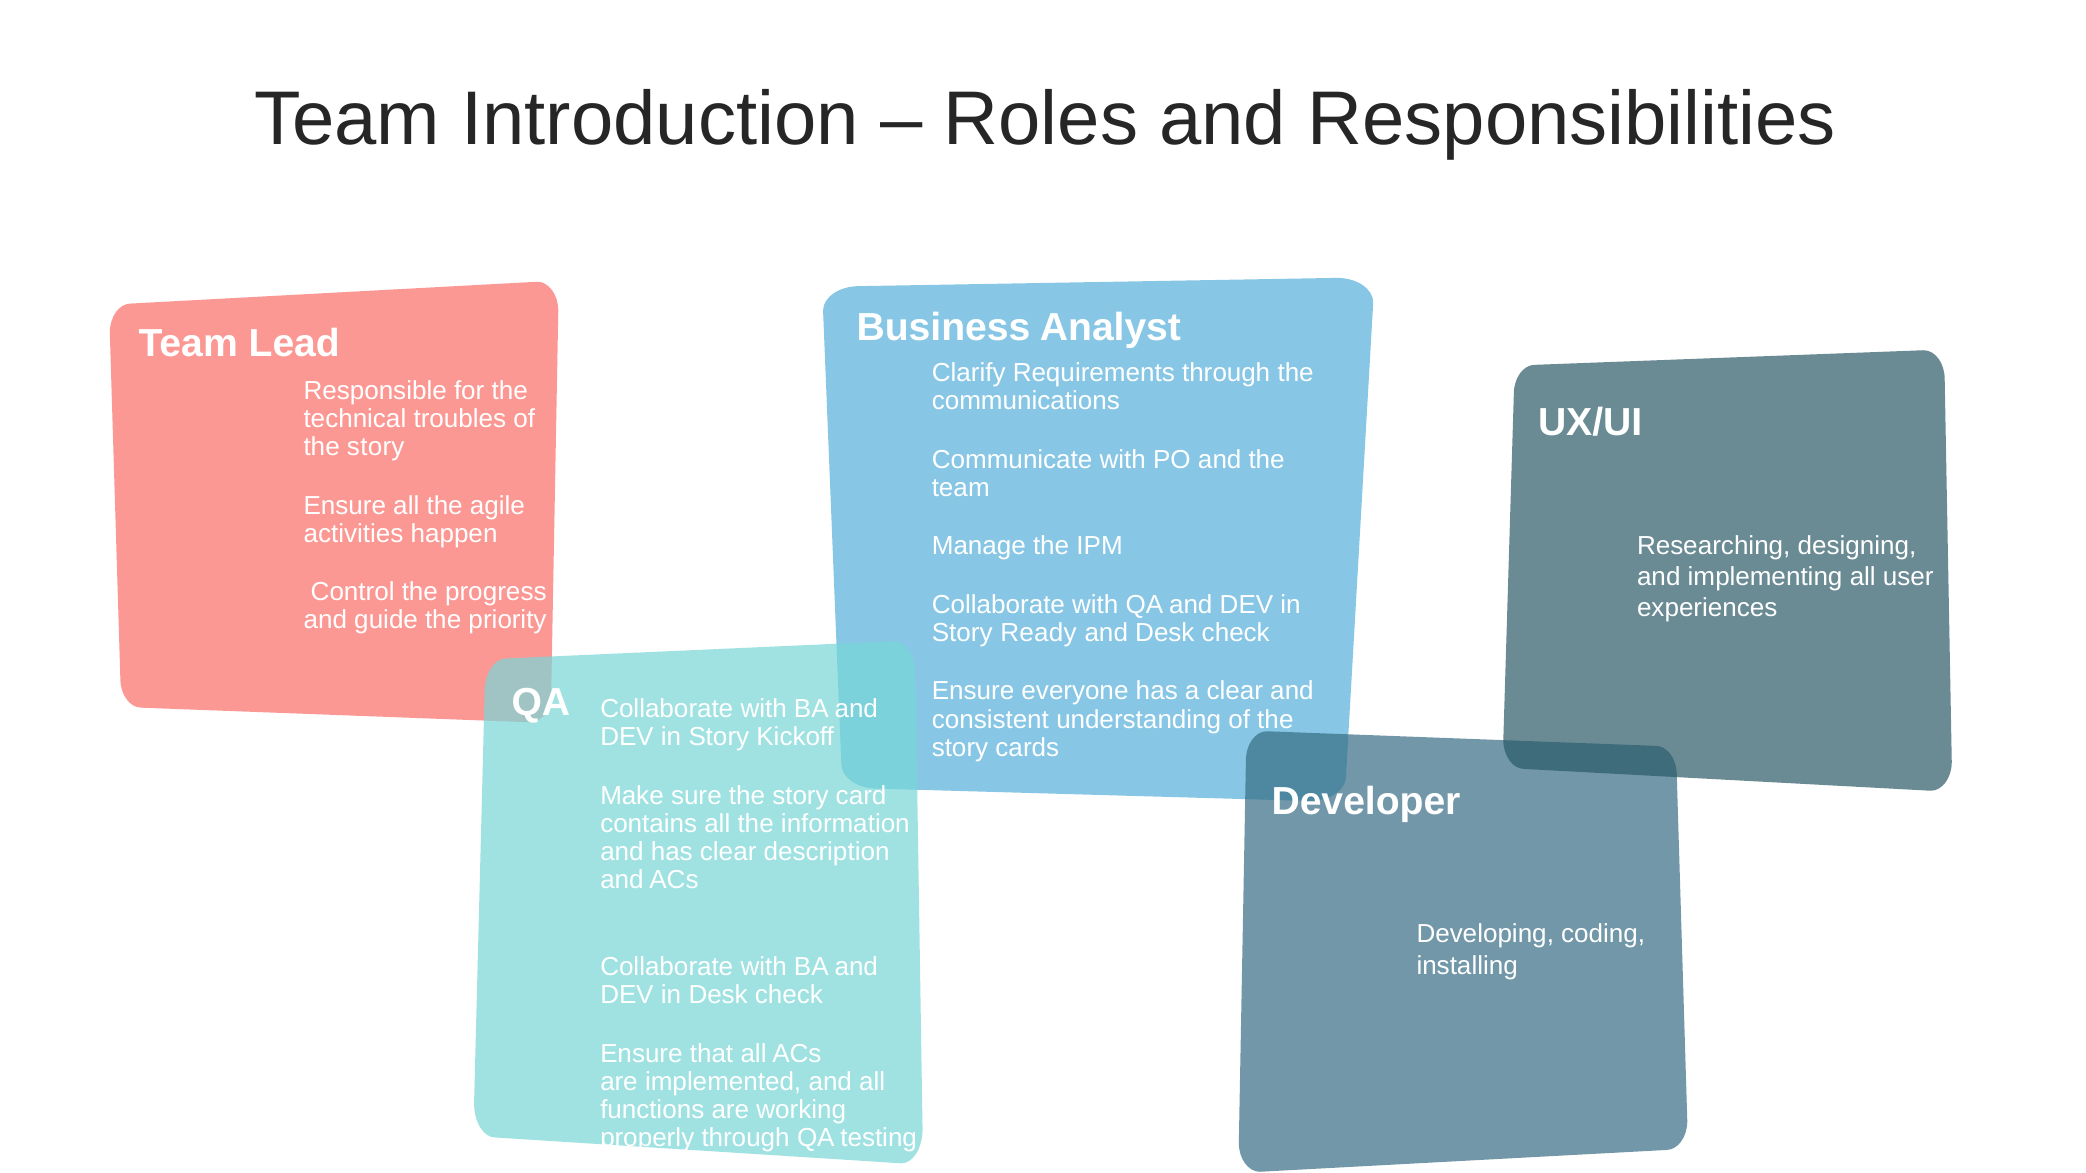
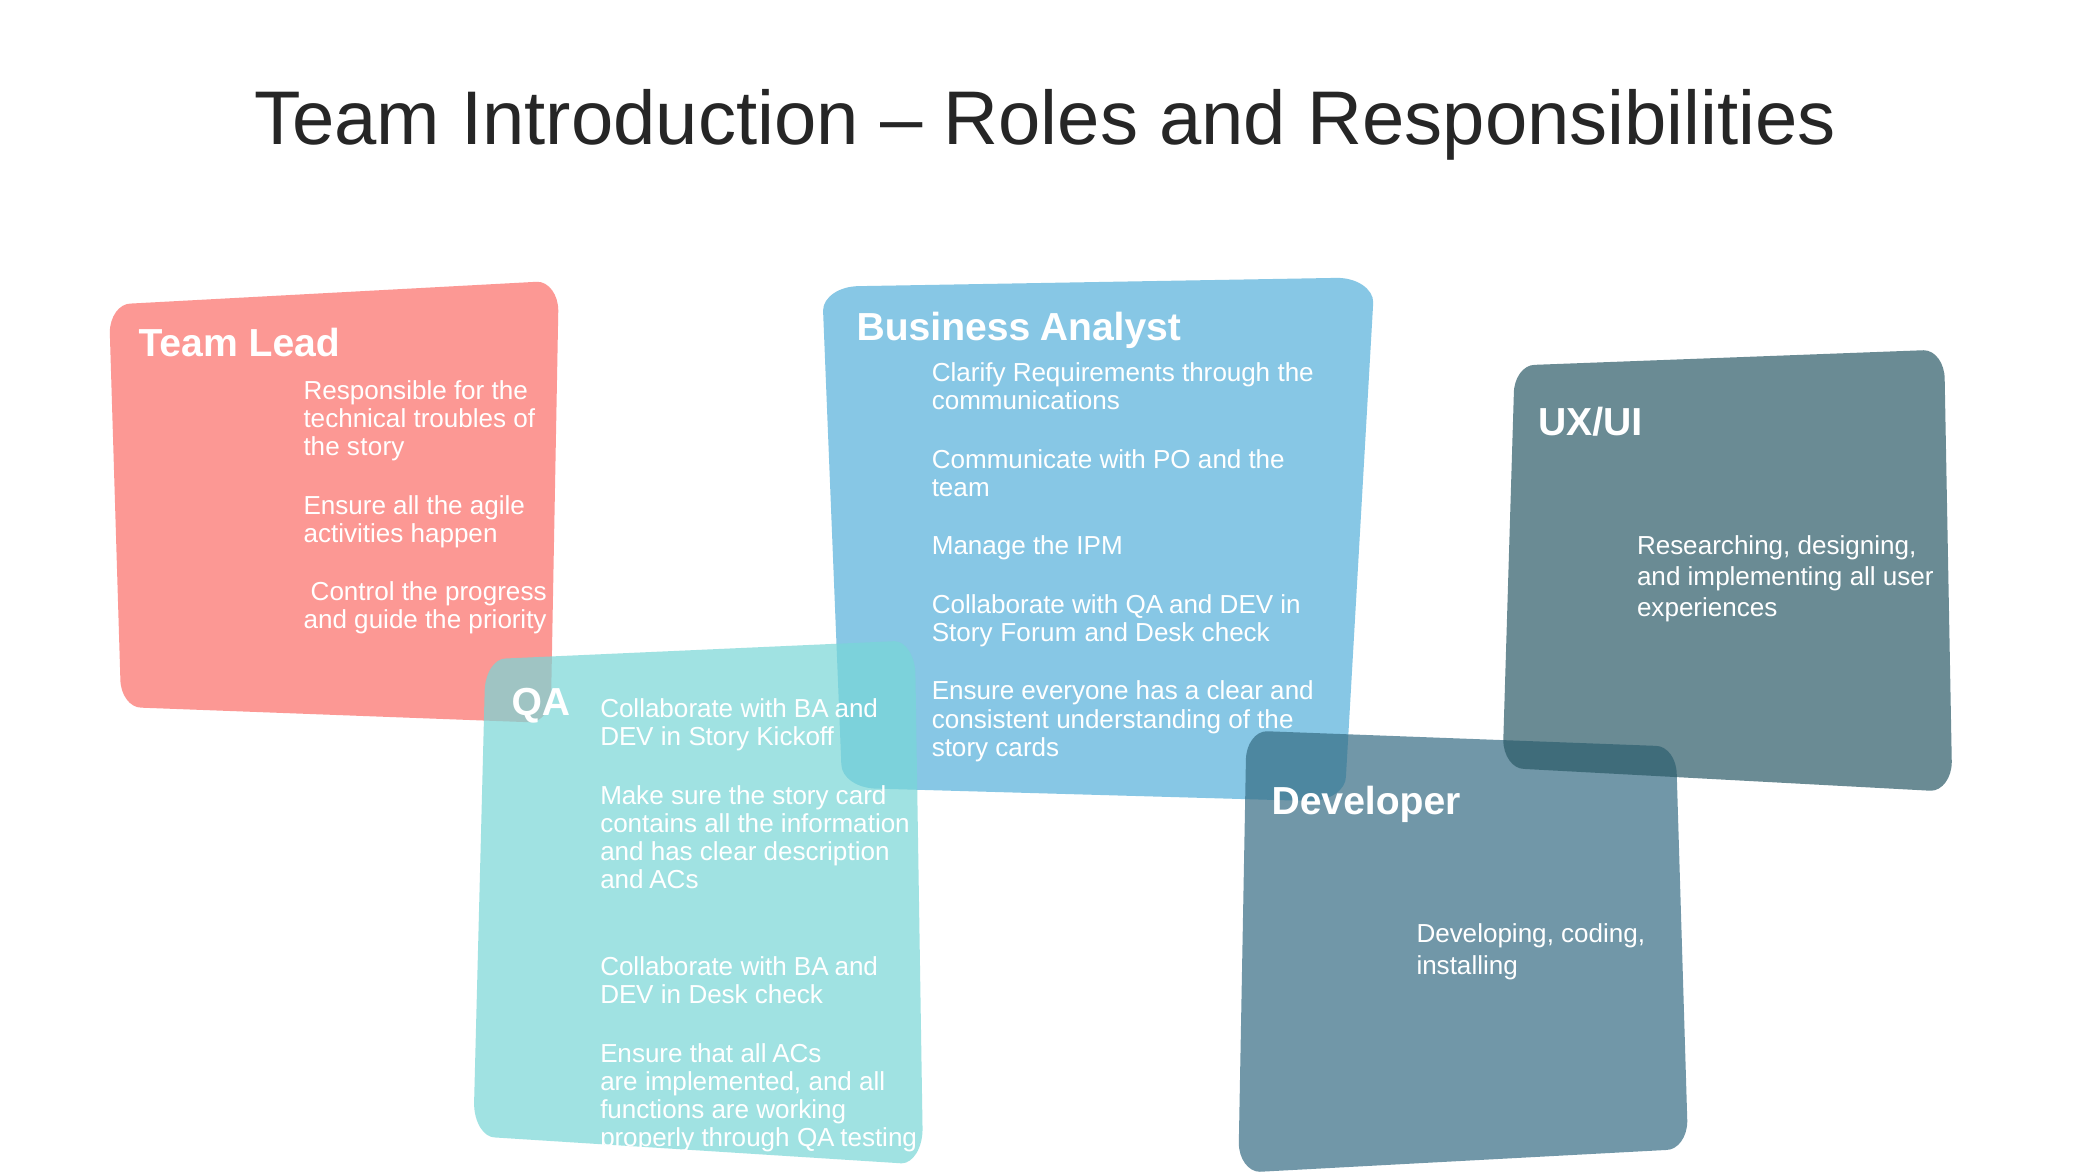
Ready: Ready -> Forum (1038, 633)
